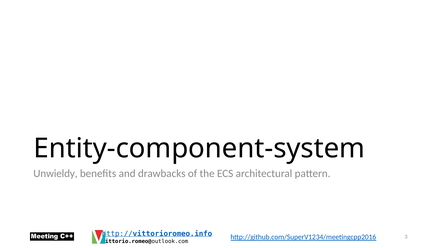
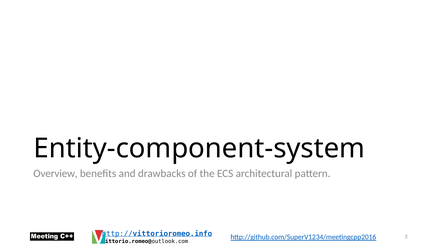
Unwieldy: Unwieldy -> Overview (55, 174)
